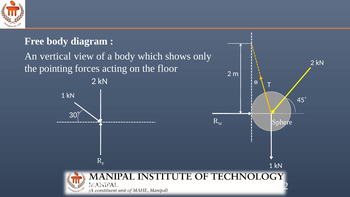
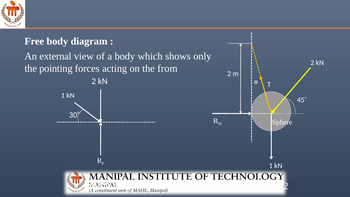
vertical: vertical -> external (55, 56)
floor: floor -> from (167, 69)
